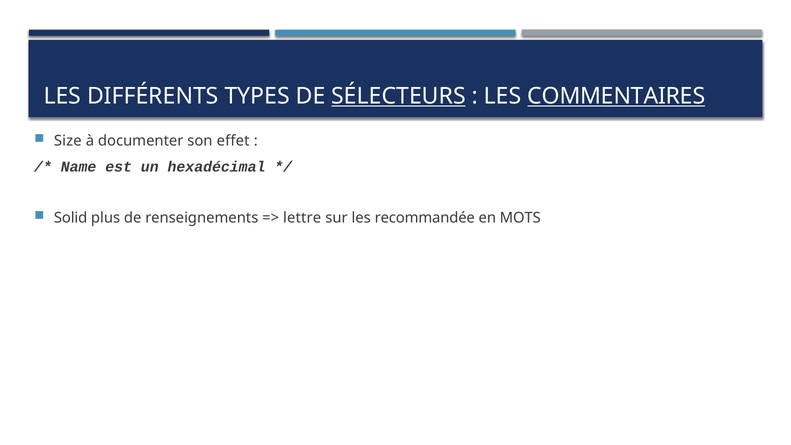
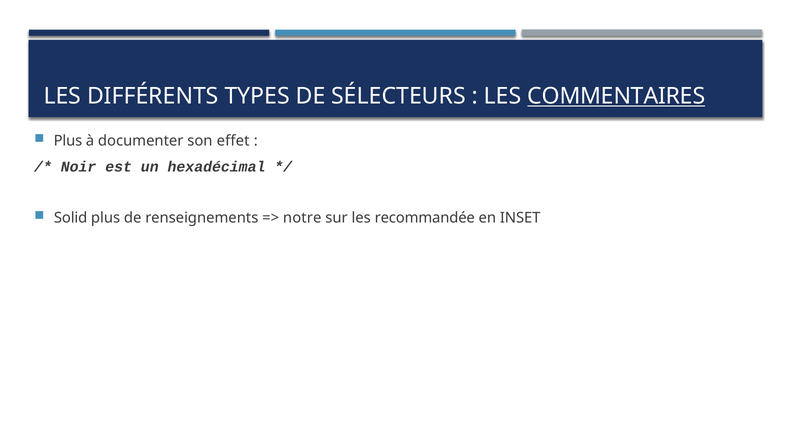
SÉLECTEURS underline: present -> none (399, 96)
Size: Size -> Plus (68, 141)
Name: Name -> Noir (79, 167)
lettre: lettre -> notre (302, 218)
MOTS: MOTS -> INSET (520, 218)
